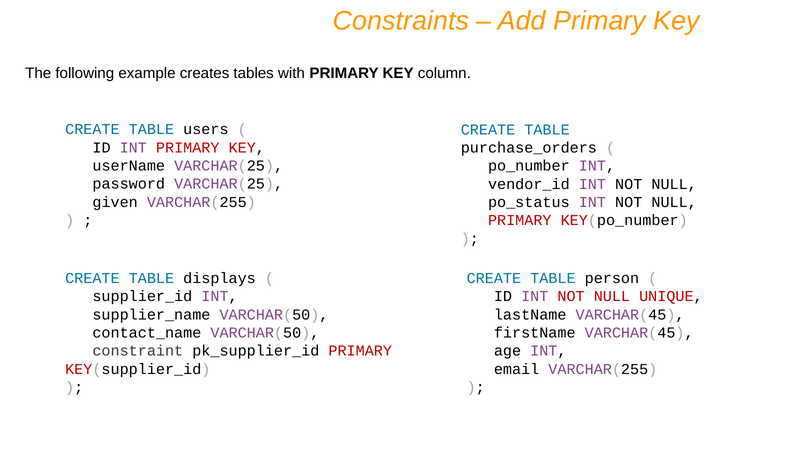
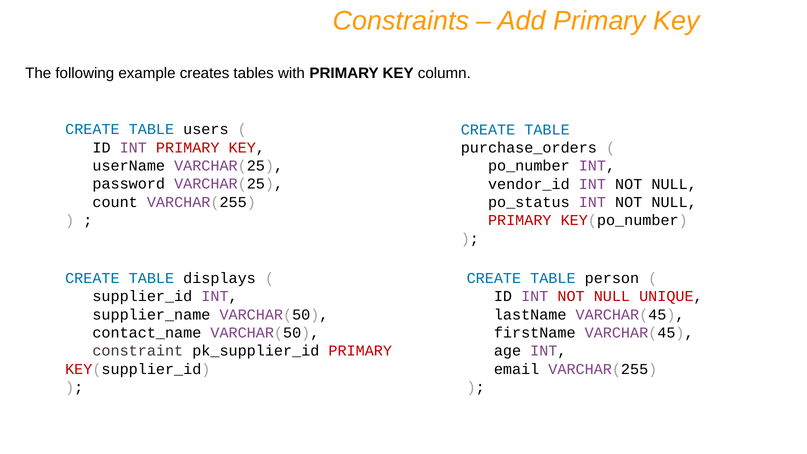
given: given -> count (115, 202)
